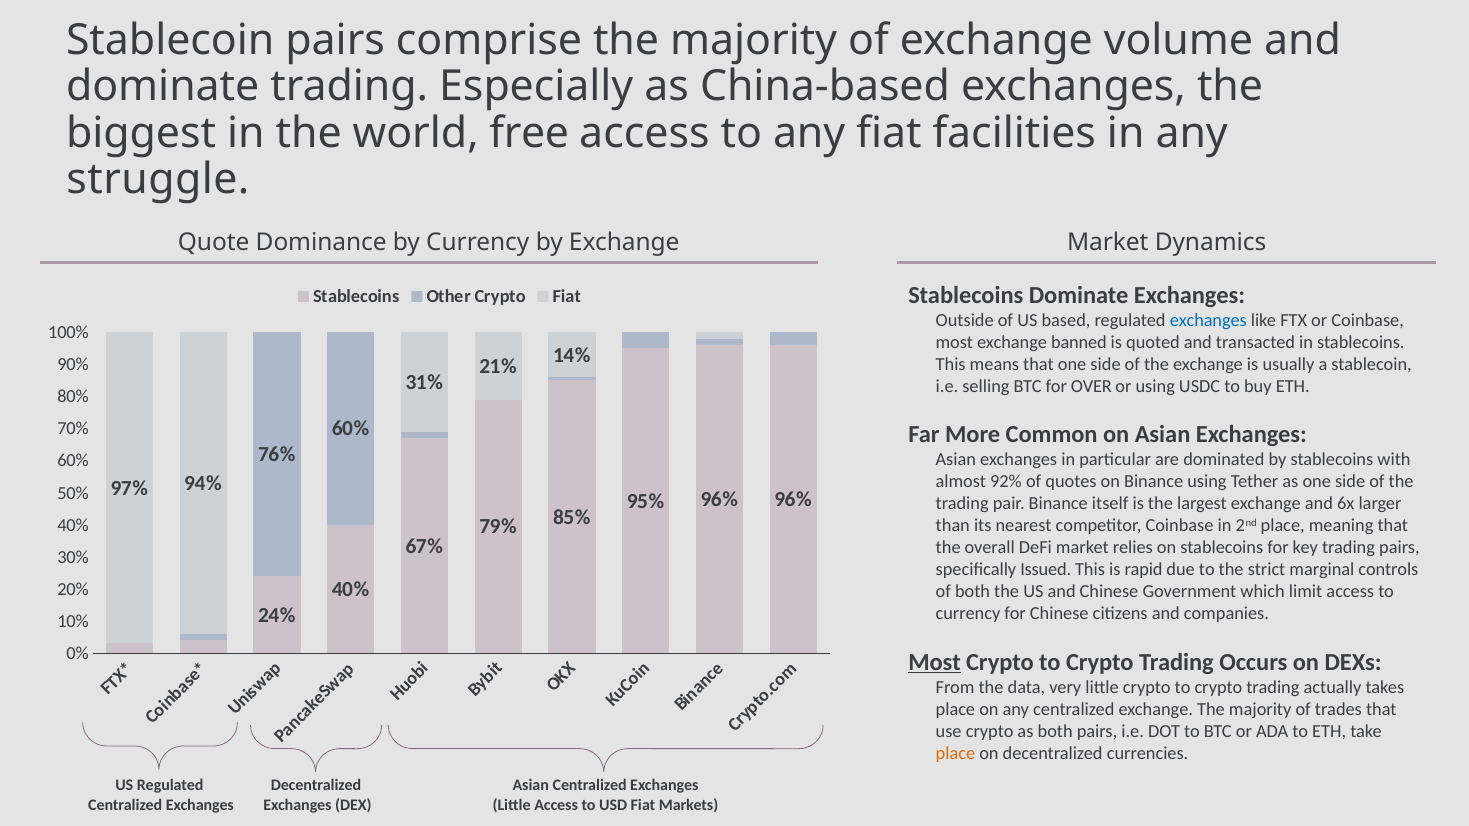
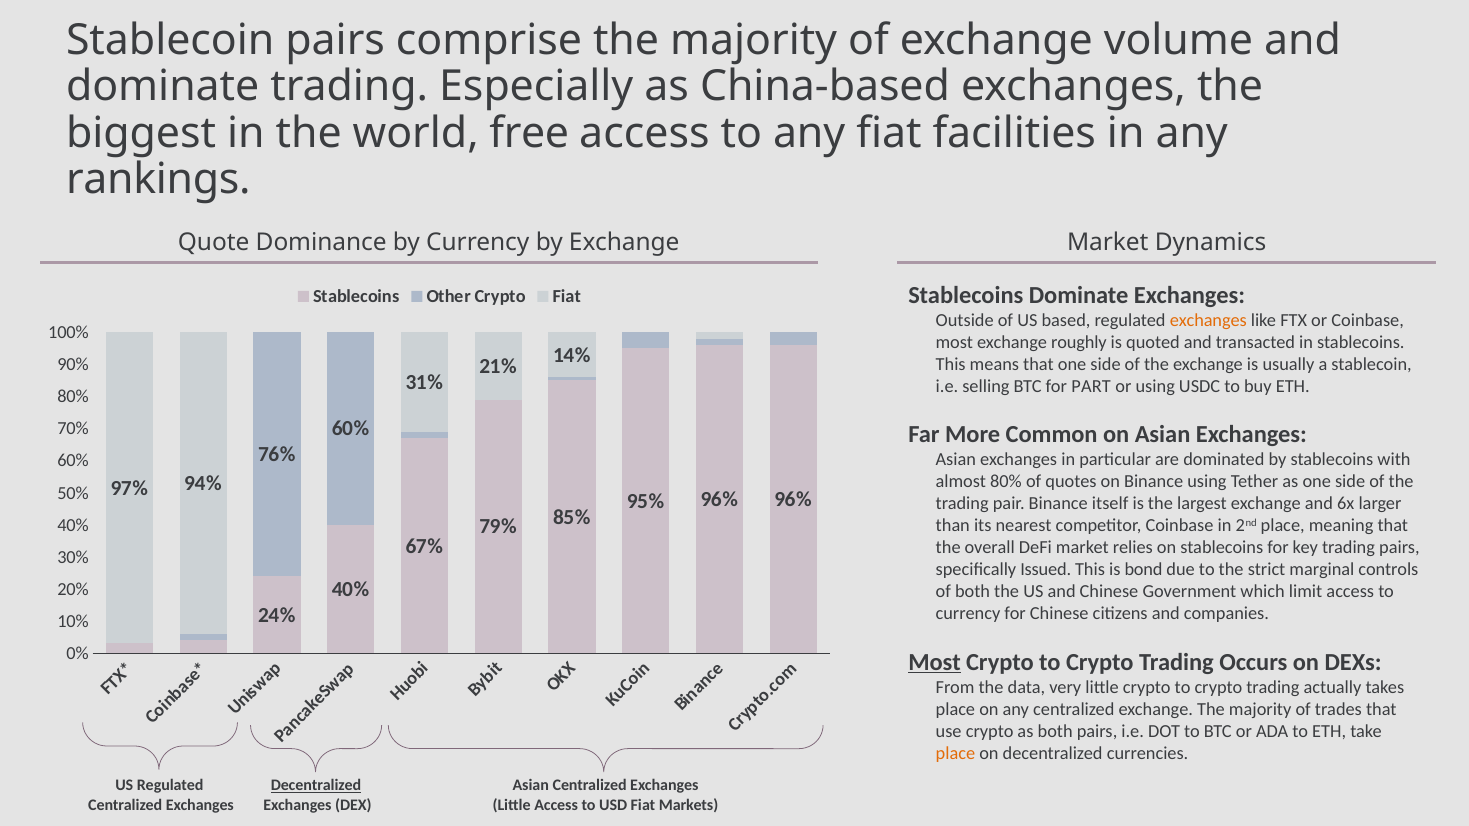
struggle: struggle -> rankings (158, 179)
exchanges colour: blue -> orange (1208, 320)
banned: banned -> roughly (1079, 342)
OVER: OVER -> PART (1091, 386)
almost 92%: 92% -> 80% (1006, 482)
rapid: rapid -> bond (1144, 570)
Decentralized underline: none -> present (316, 786)
